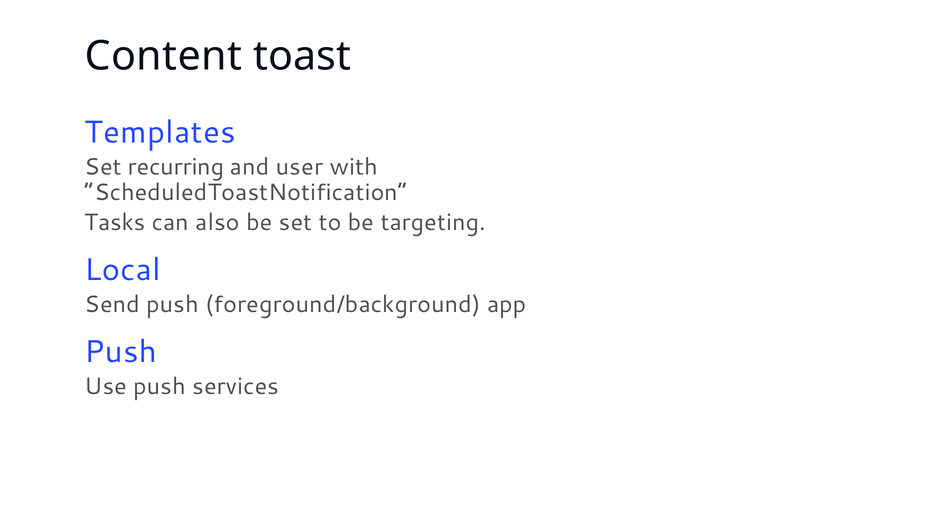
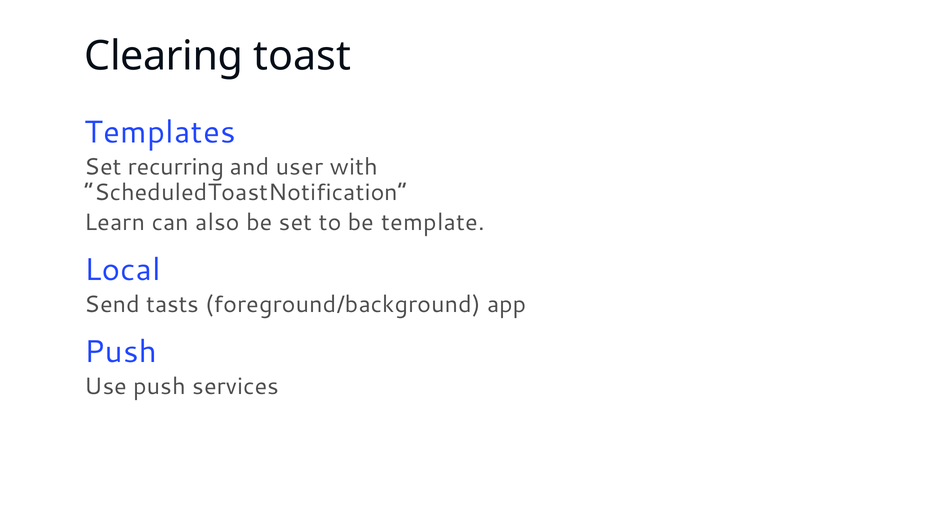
Content: Content -> Clearing (164, 56)
Tasks: Tasks -> Learn (115, 223)
targeting: targeting -> template (433, 223)
Send push: push -> tasts (173, 305)
